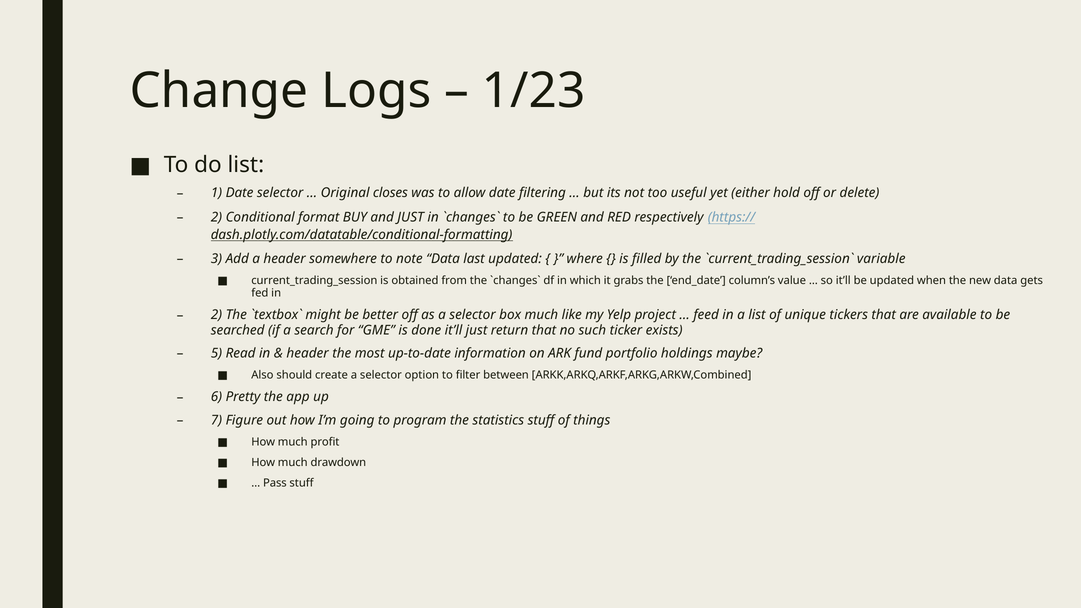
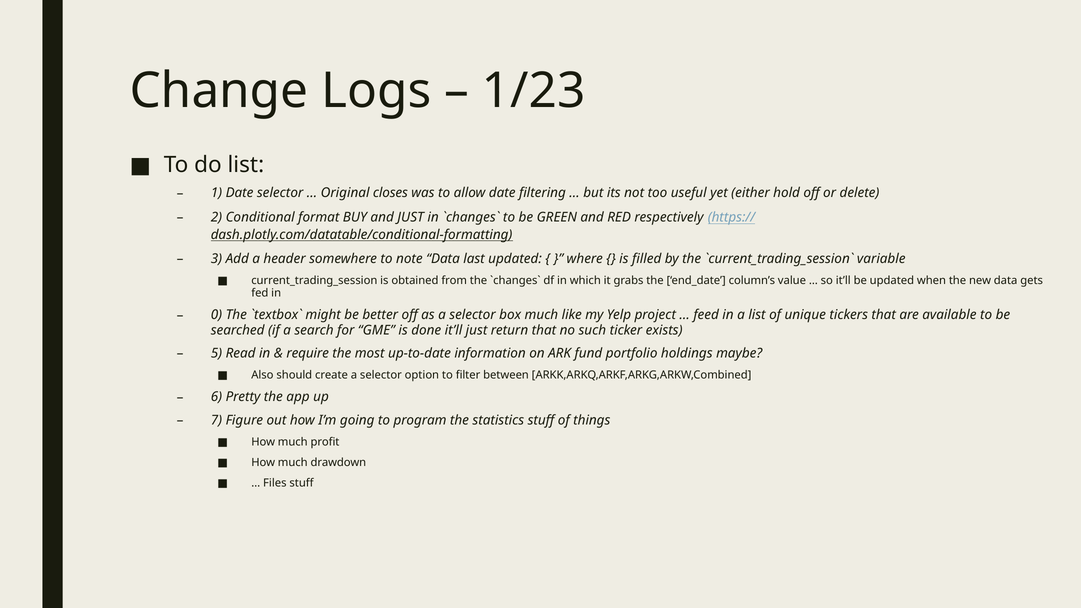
2: 2 -> 0 (216, 315)
header: header -> require (308, 353)
Pass: Pass -> Files (275, 483)
